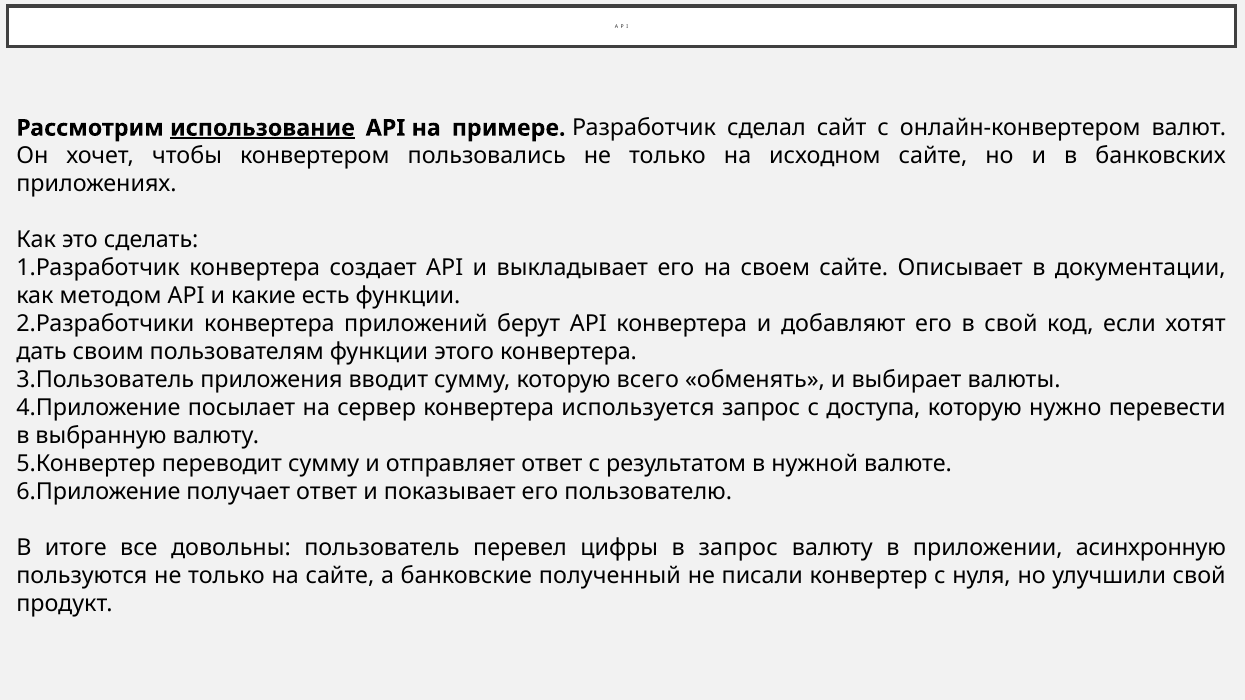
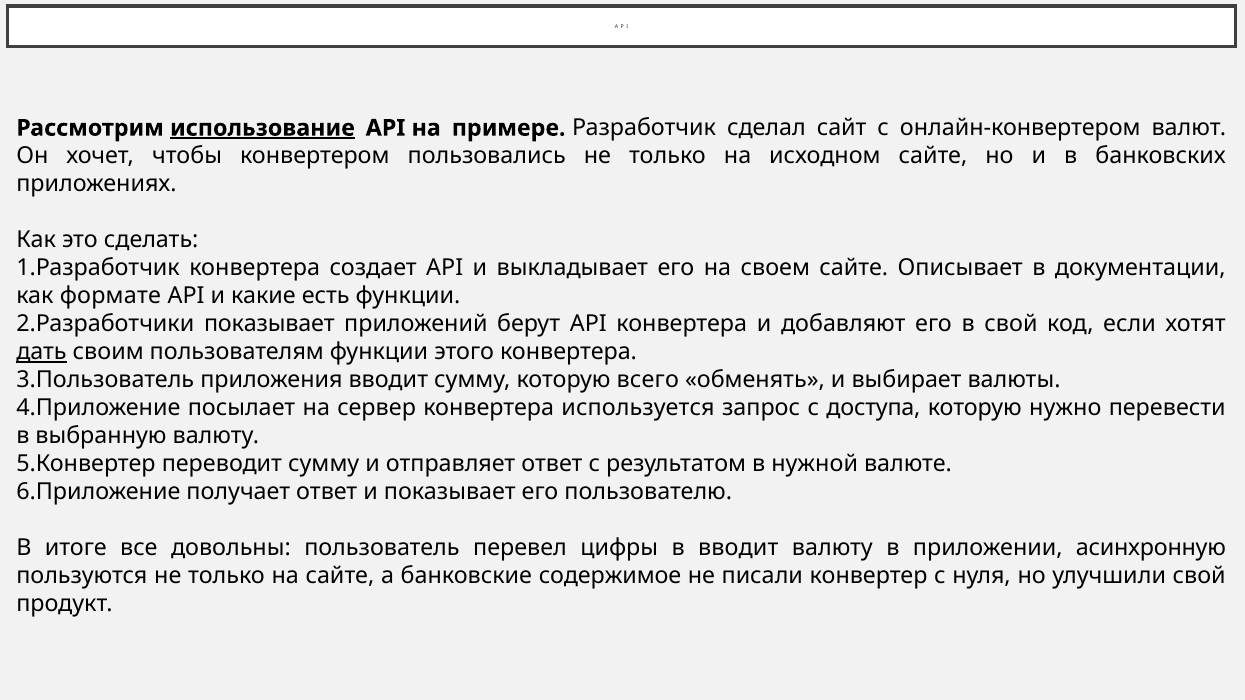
методом: методом -> формате (110, 296)
конвертера: конвертера -> показывает (269, 324)
дать underline: none -> present (41, 352)
в запрос: запрос -> вводит (738, 548)
полученный: полученный -> содержимое (610, 576)
